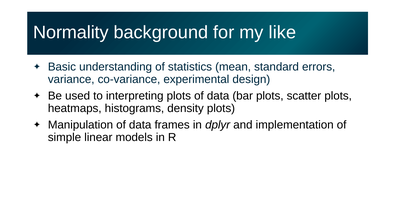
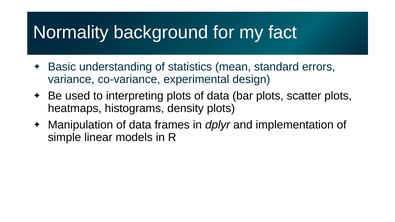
like: like -> fact (283, 32)
